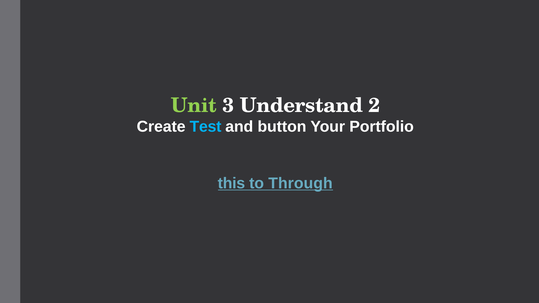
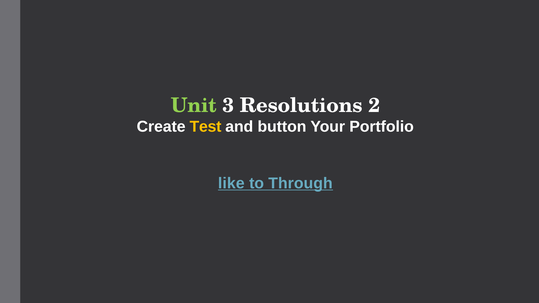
Understand: Understand -> Resolutions (301, 105)
Test colour: light blue -> yellow (206, 127)
this: this -> like (231, 183)
